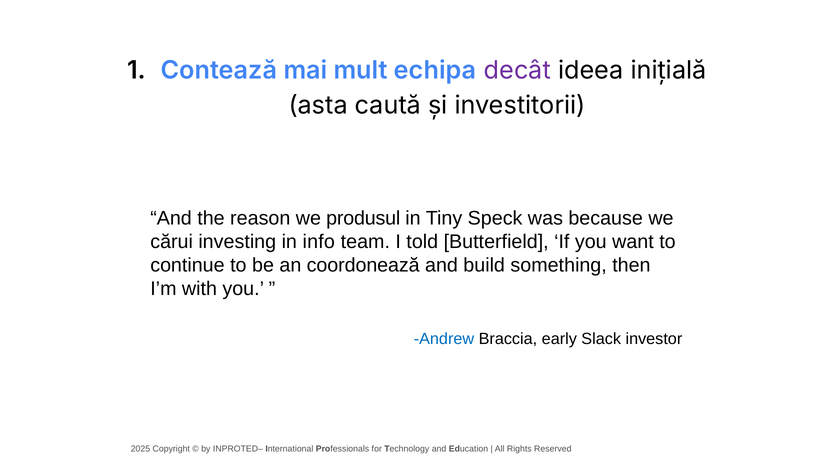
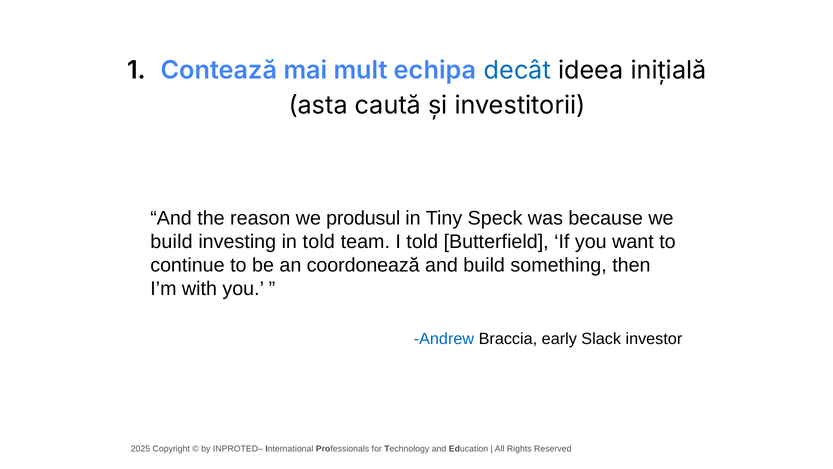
decât colour: purple -> blue (517, 70)
cărui: cărui -> build (171, 242)
in info: info -> told (319, 242)
